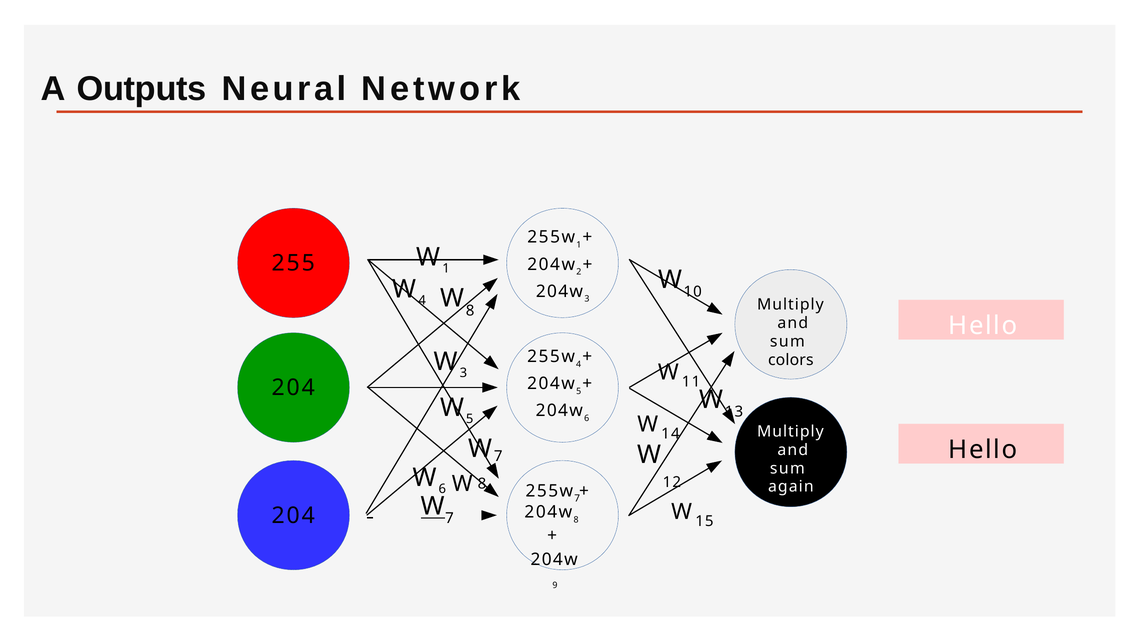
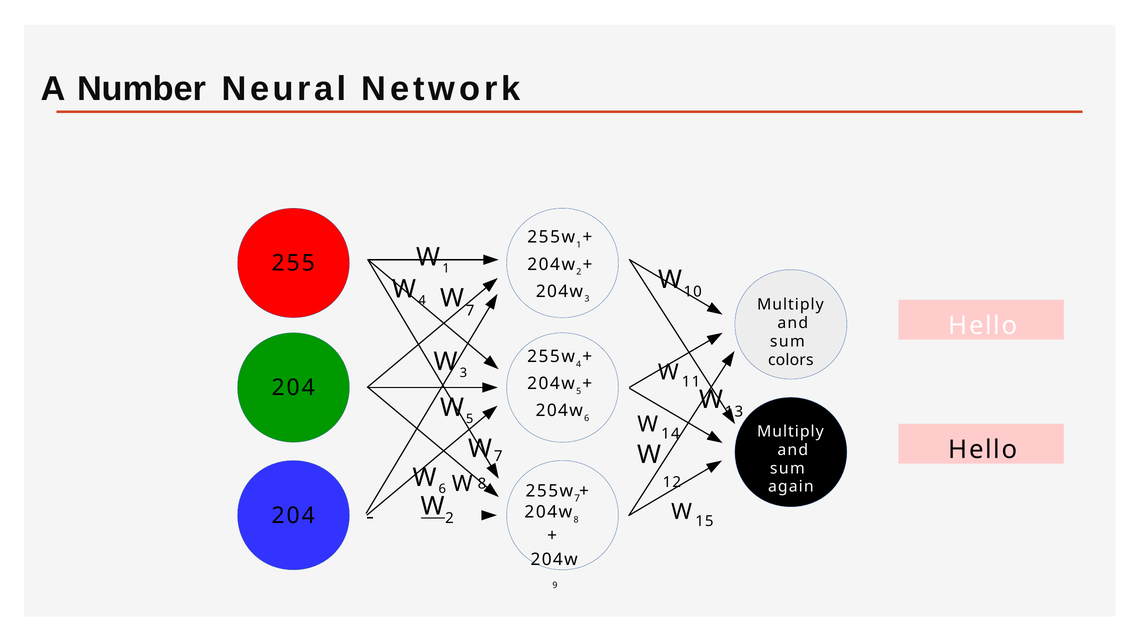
Outputs: Outputs -> Number (142, 89)
W 8: 8 -> 7 (470, 310)
W 7: 7 -> 2 (449, 518)
